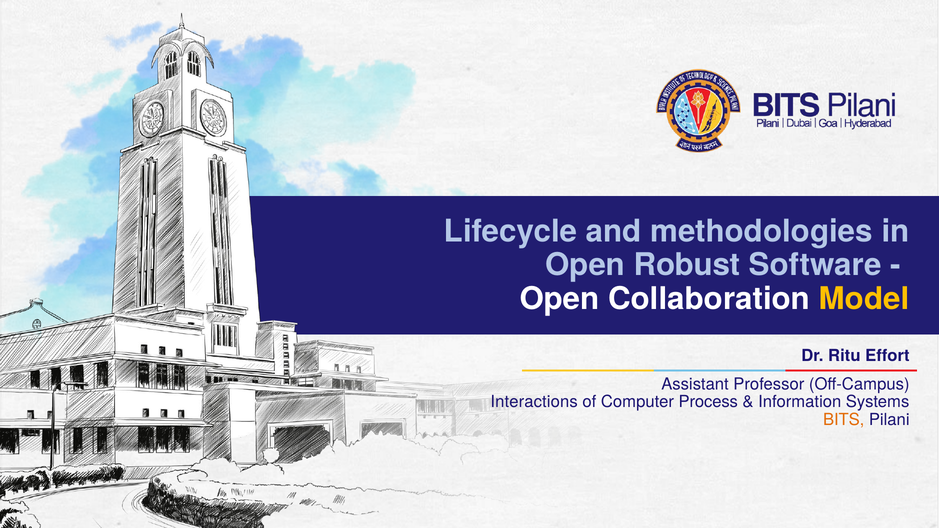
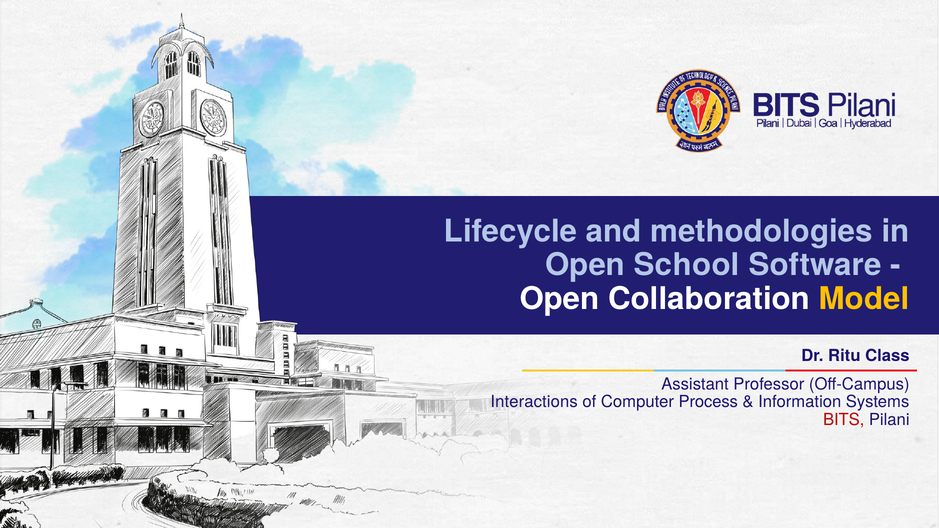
Robust: Robust -> School (687, 265)
Effort: Effort -> Class (887, 356)
BITS colour: orange -> red (844, 420)
